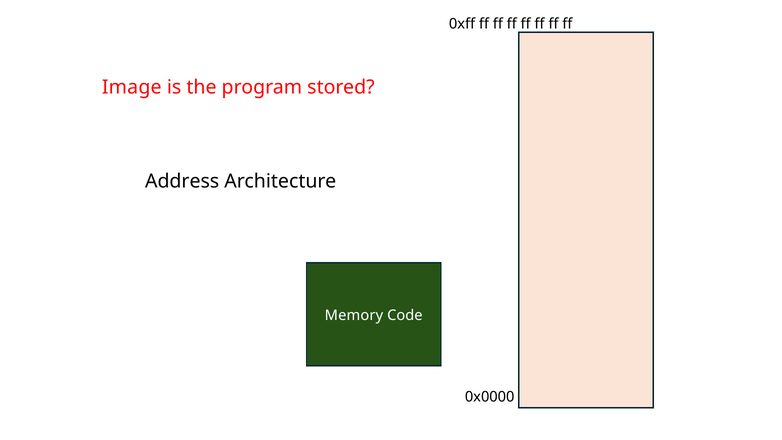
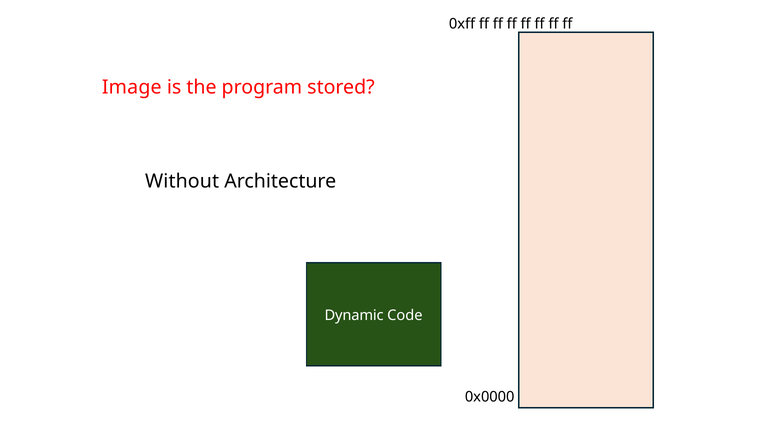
Address: Address -> Without (182, 181)
Memory: Memory -> Dynamic (354, 315)
